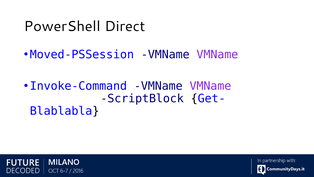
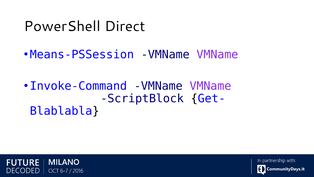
Moved-PSSession: Moved-PSSession -> Means-PSSession (82, 54)
